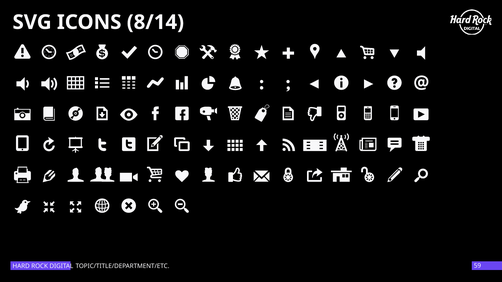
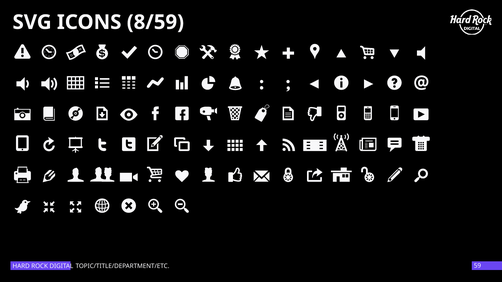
8/14: 8/14 -> 8/59 (155, 22)
